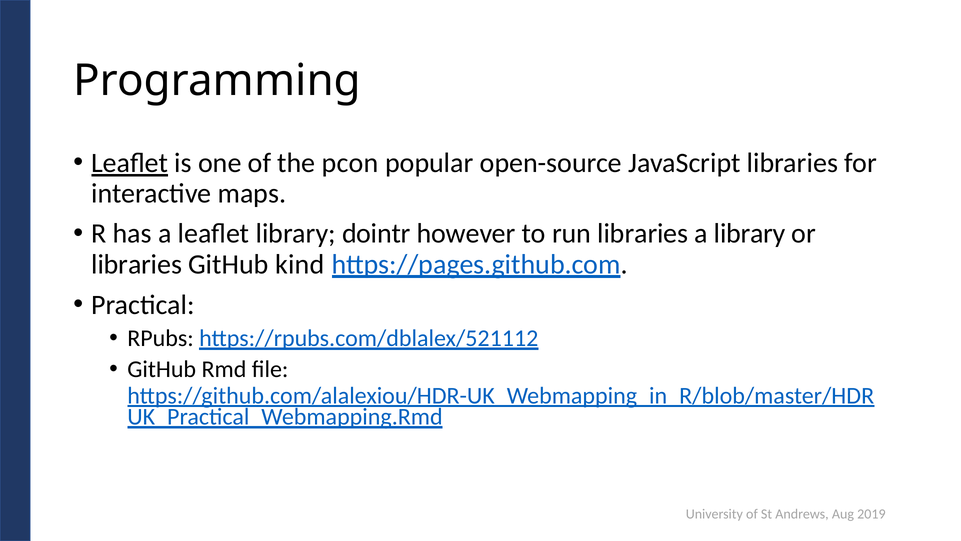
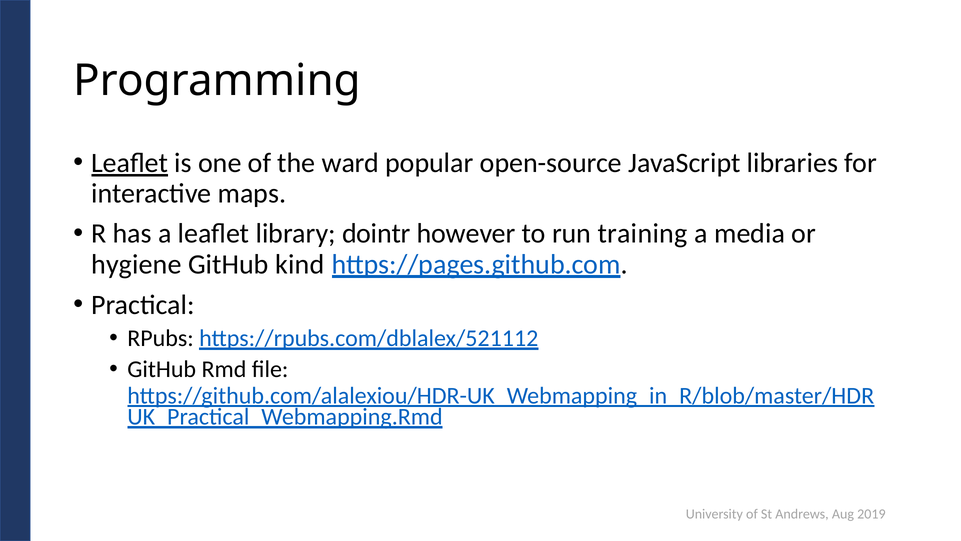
pcon: pcon -> ward (350, 163)
run libraries: libraries -> training (643, 233)
a library: library -> media (750, 233)
libraries: libraries -> hygiene (137, 264)
